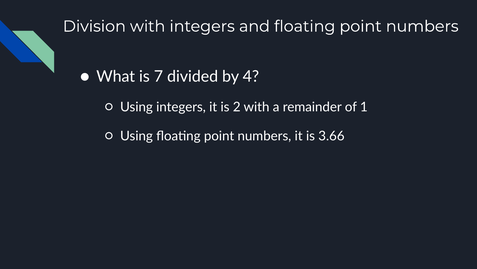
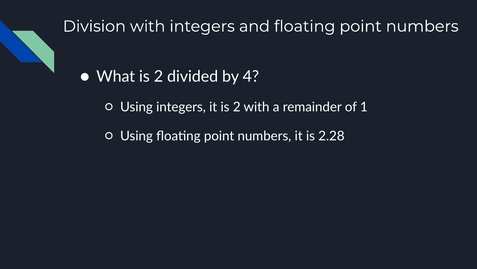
What is 7: 7 -> 2 (158, 76)
3.66: 3.66 -> 2.28 (331, 136)
